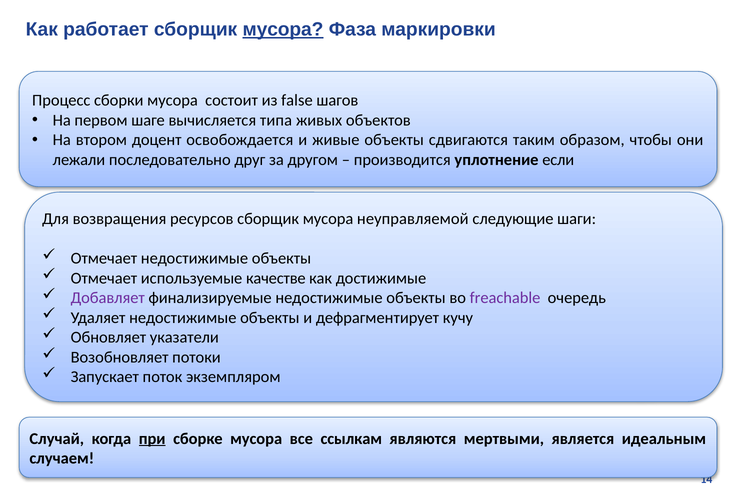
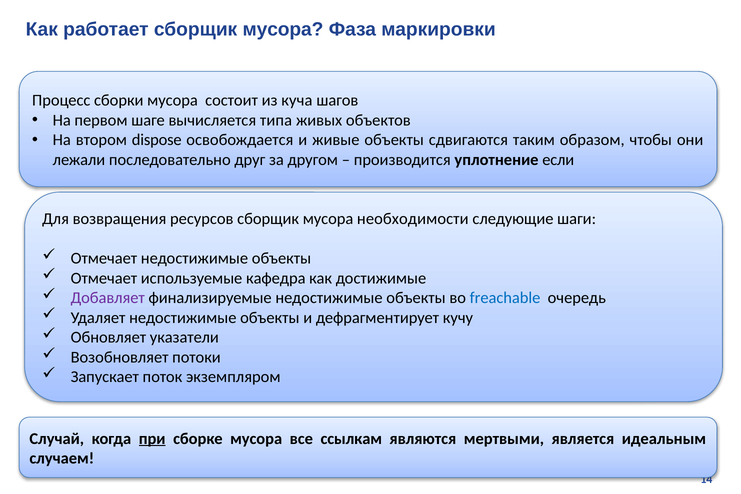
мусора underline: present -> none (283, 29)
false: false -> куча (297, 100)
доцент: доцент -> dispose (157, 140)
неуправляемой: неуправляемой -> необходимости (413, 219)
качестве: качестве -> кафедра (276, 278)
freachable colour: purple -> blue (505, 298)
